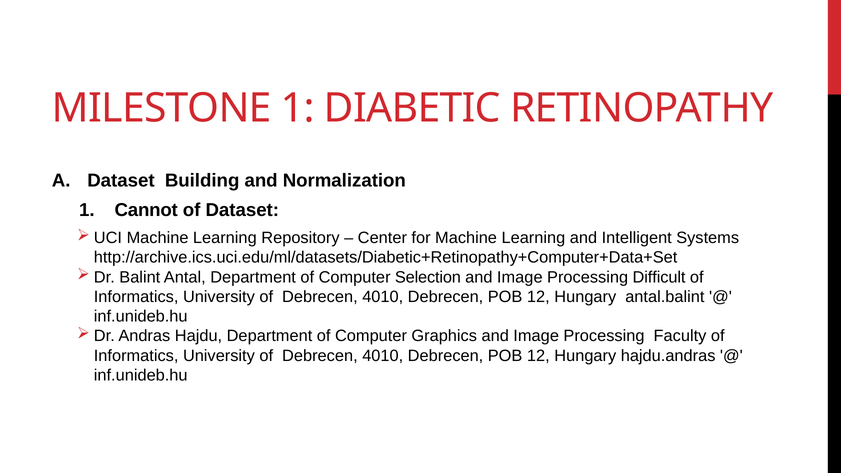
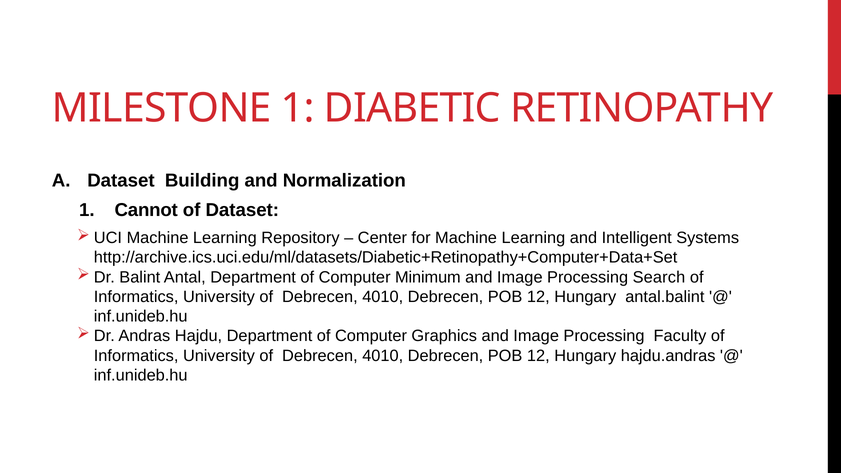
Selection: Selection -> Minimum (428, 277)
Difficult: Difficult -> Search (659, 277)
